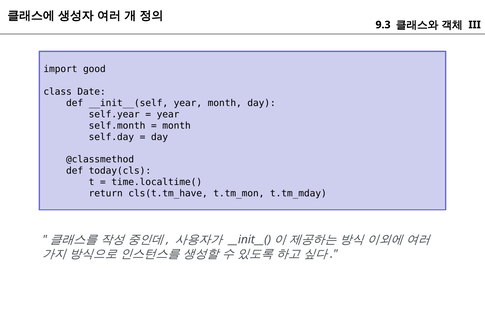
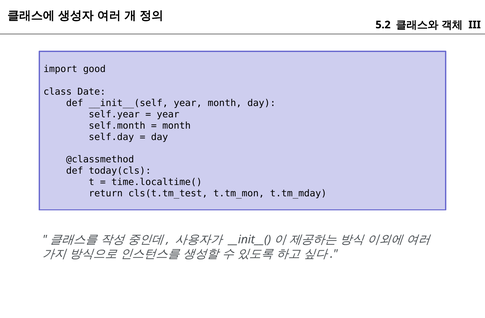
9.3: 9.3 -> 5.2 (383, 25)
cls(t.tm_have: cls(t.tm_have -> cls(t.tm_test (168, 194)
